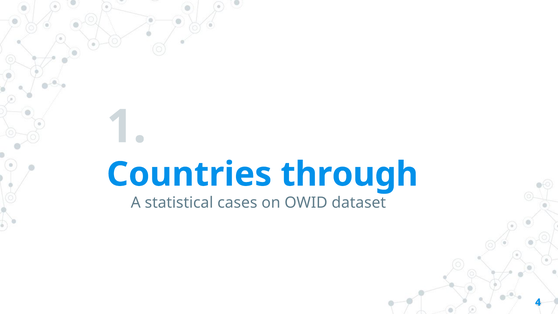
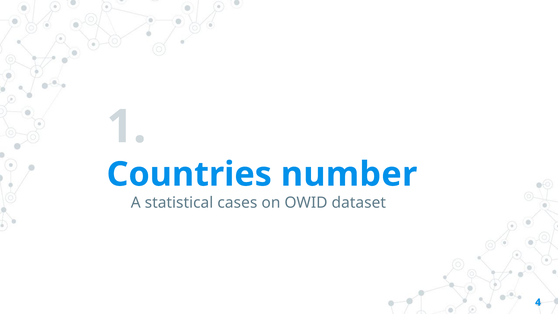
through: through -> number (349, 174)
